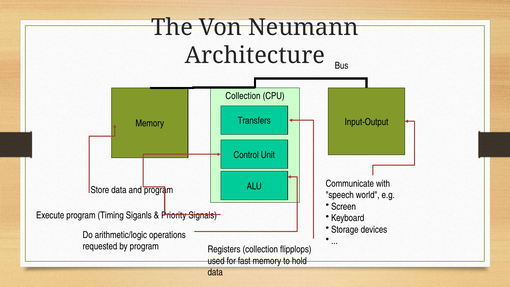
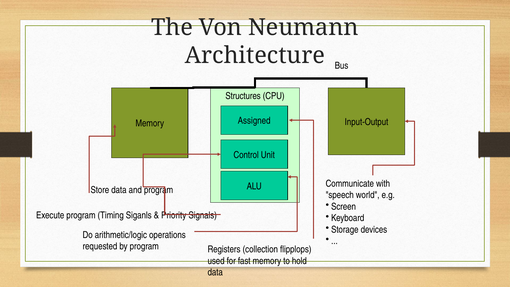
Collection: Collection -> Structures (243, 96)
Transfers: Transfers -> Assigned (254, 121)
